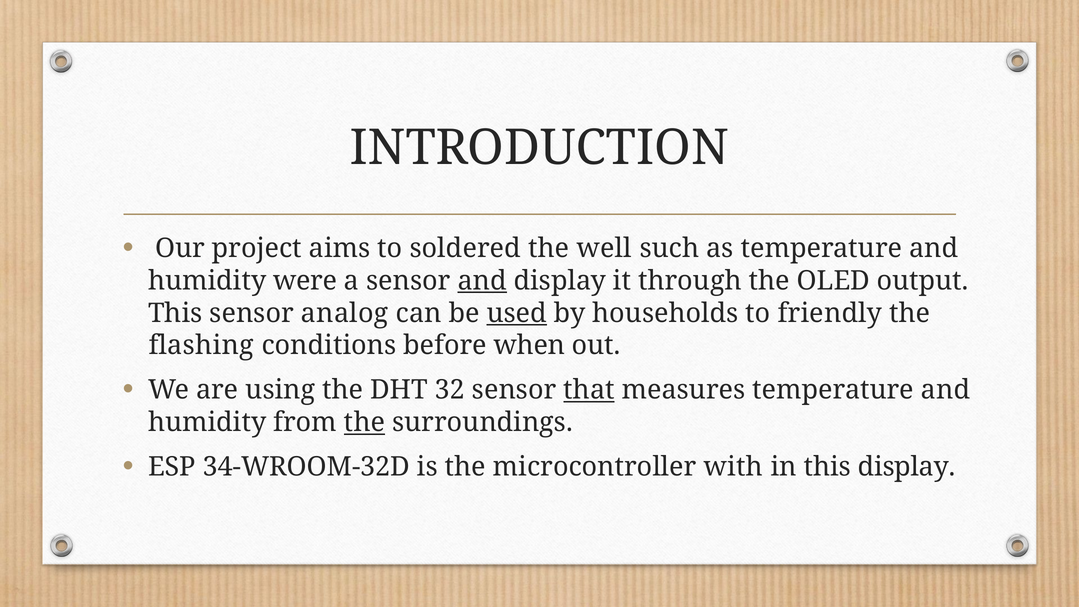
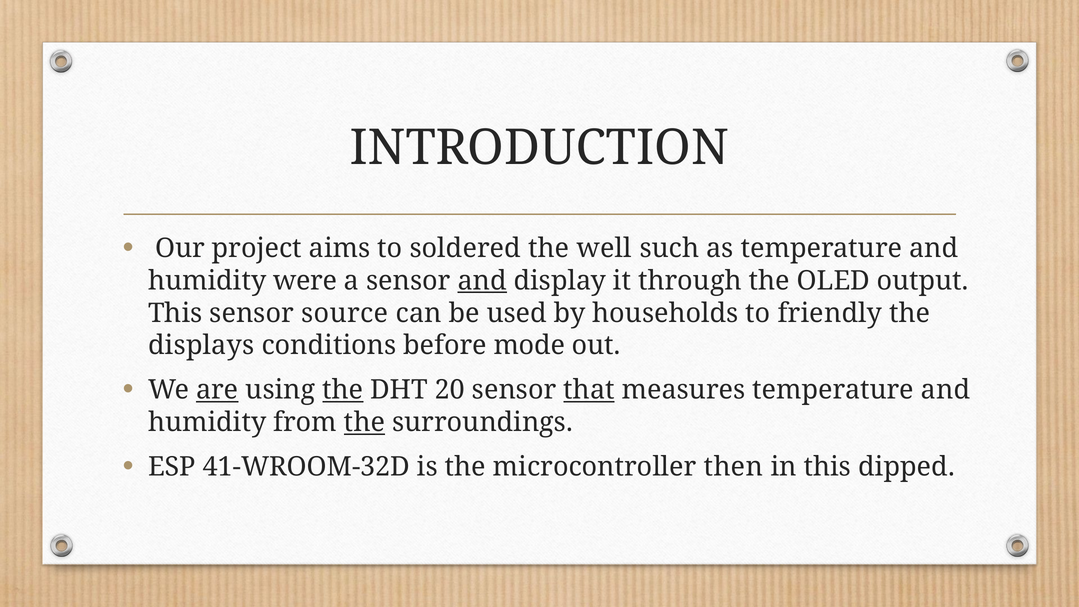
analog: analog -> source (345, 313)
used underline: present -> none (517, 313)
flashing: flashing -> displays (201, 346)
when: when -> mode (529, 346)
are underline: none -> present (217, 390)
the underline: none -> present (343, 390)
32: 32 -> 20 (450, 390)
34-WROOM-32D: 34-WROOM-32D -> 41-WROOM-32D (306, 467)
with: with -> then (733, 467)
this display: display -> dipped (907, 467)
